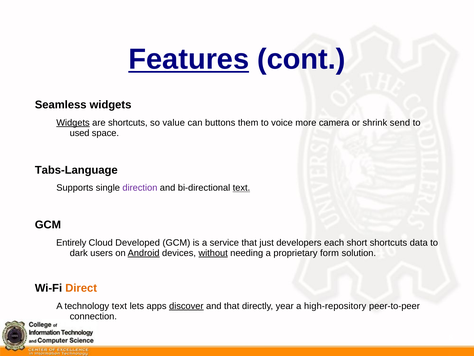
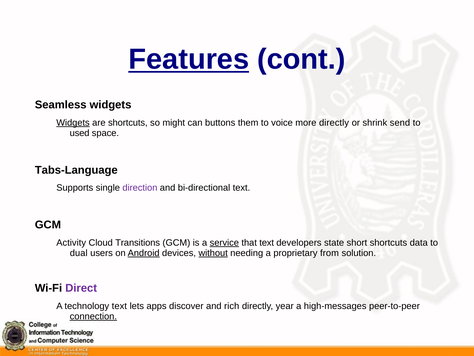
value: value -> might (174, 123)
more camera: camera -> directly (334, 123)
text underline: present -> none (241, 188)
Entirely: Entirely -> Activity (71, 242)
Developed: Developed -> Transitions (138, 242)
service underline: none -> present (224, 242)
that just: just -> text (267, 242)
each: each -> state (334, 242)
dark: dark -> dual (79, 253)
form: form -> from (329, 253)
Direct colour: orange -> purple (81, 288)
discover underline: present -> none (186, 306)
and that: that -> rich (232, 306)
high-repository: high-repository -> high-messages (335, 306)
connection underline: none -> present (93, 316)
